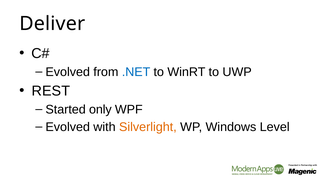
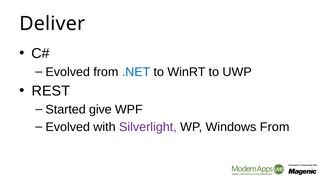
only: only -> give (100, 110)
Silverlight colour: orange -> purple (148, 127)
Windows Level: Level -> From (275, 127)
